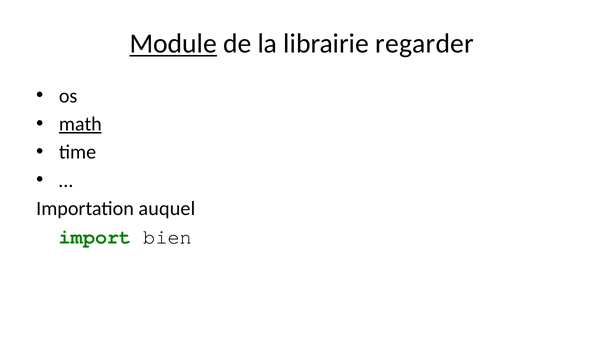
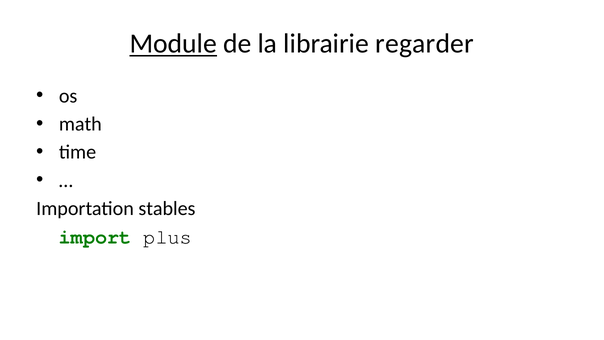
math underline: present -> none (80, 124)
auquel: auquel -> stables (167, 209)
bien: bien -> plus (168, 237)
